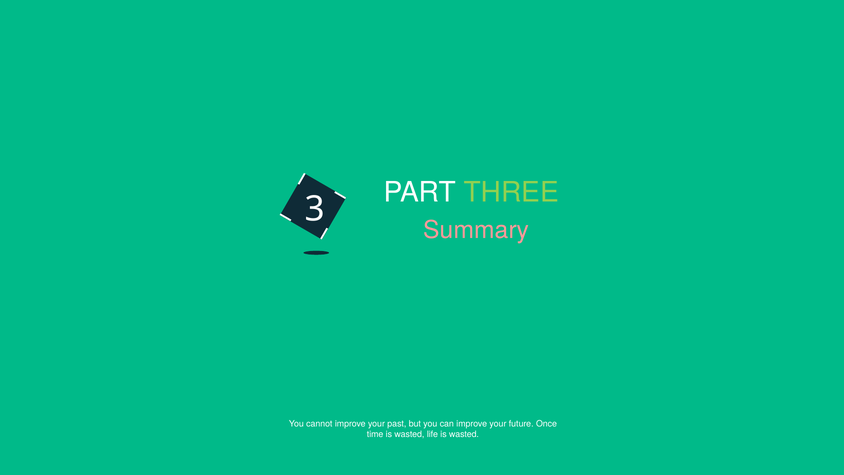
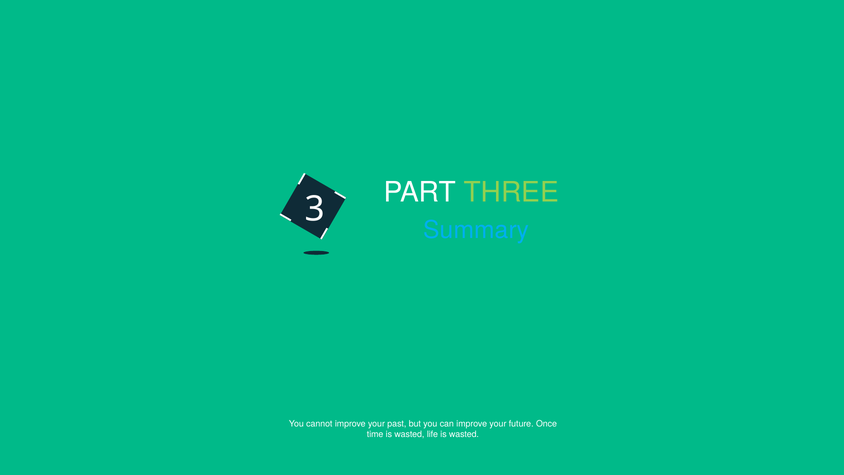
Summary colour: pink -> light blue (476, 230)
